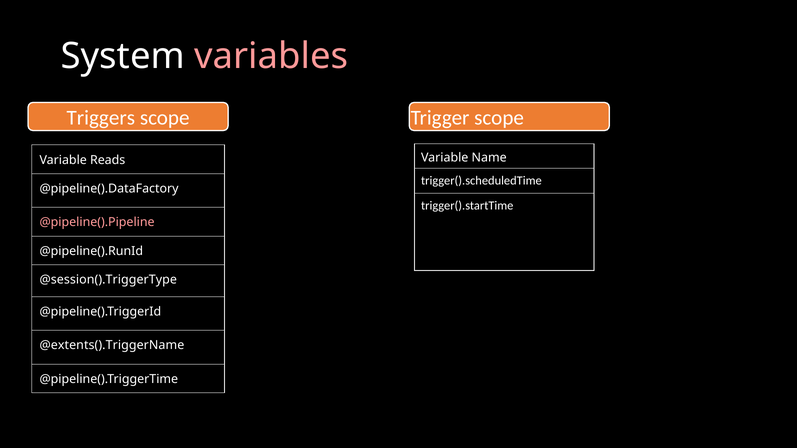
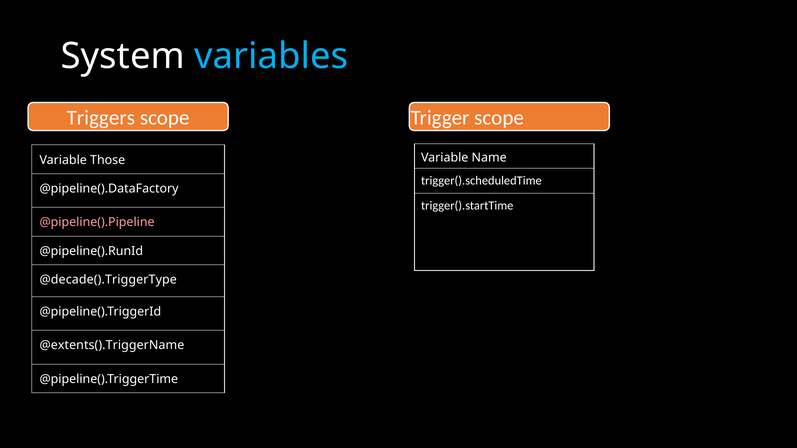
variables colour: pink -> light blue (271, 56)
Reads: Reads -> Those (108, 160)
@session().TriggerType: @session().TriggerType -> @decade().TriggerType (108, 280)
